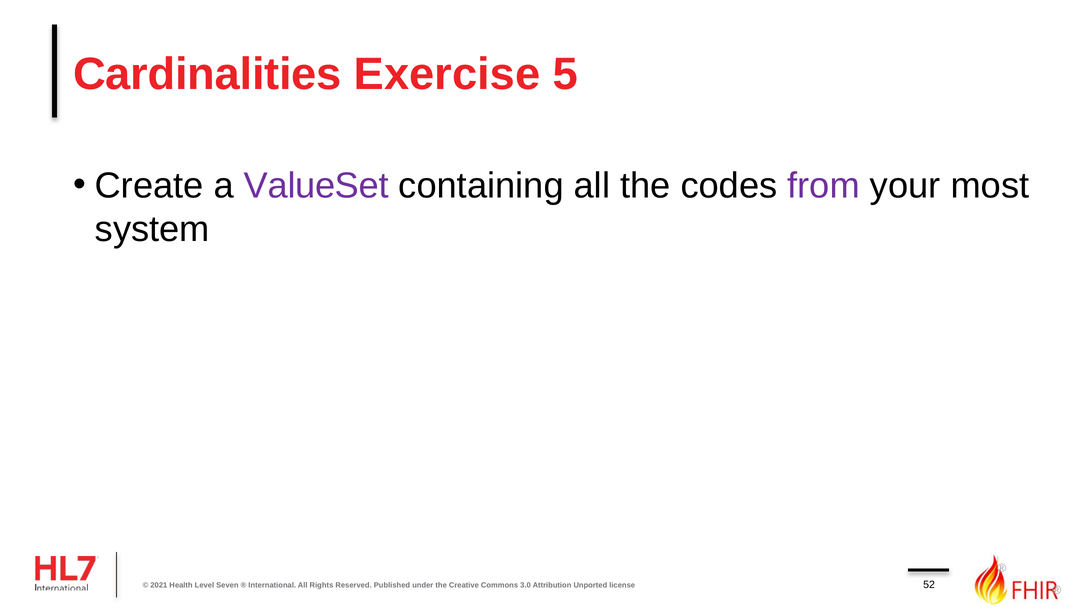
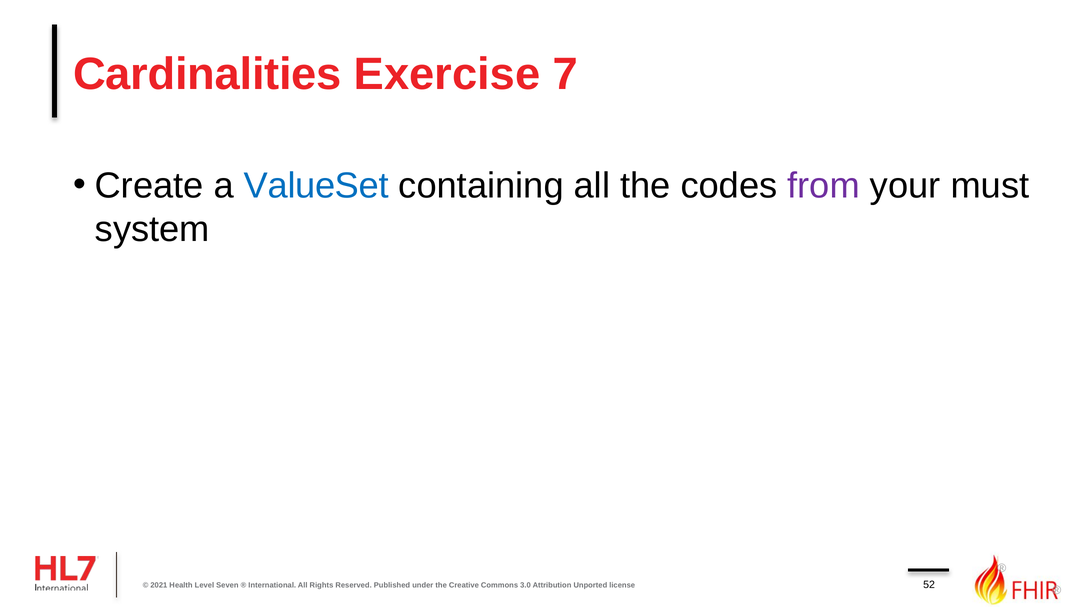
5: 5 -> 7 (565, 74)
ValueSet colour: purple -> blue (316, 186)
most: most -> must (990, 186)
